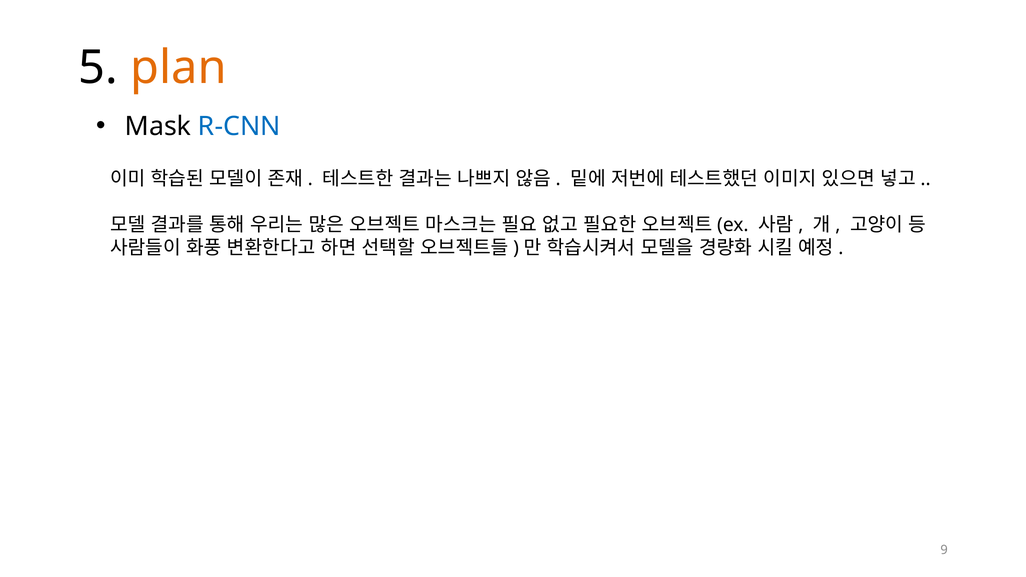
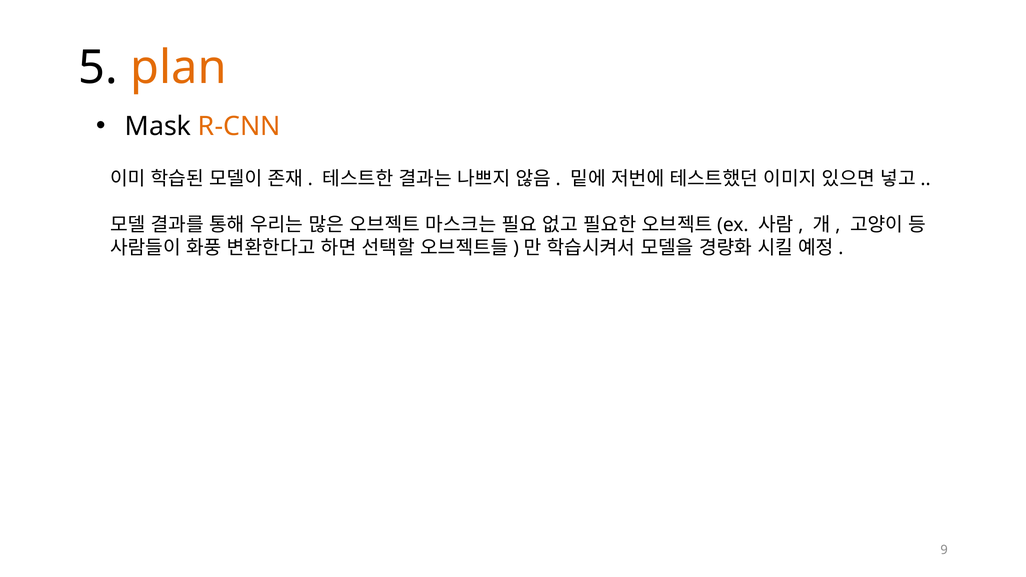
R-CNN colour: blue -> orange (239, 126)
